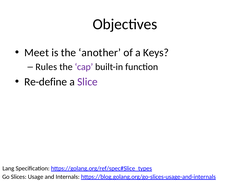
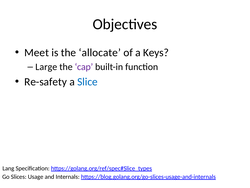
another: another -> allocate (100, 52)
Rules: Rules -> Large (46, 67)
Re-define: Re-define -> Re-safety (46, 82)
Slice colour: purple -> blue (87, 82)
